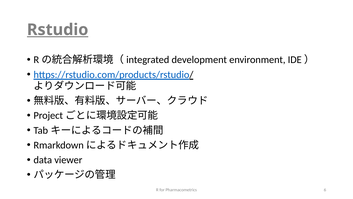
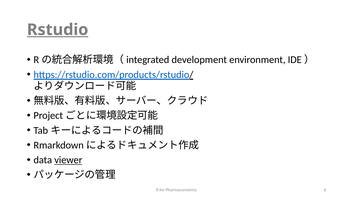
viewer underline: none -> present (68, 160)
